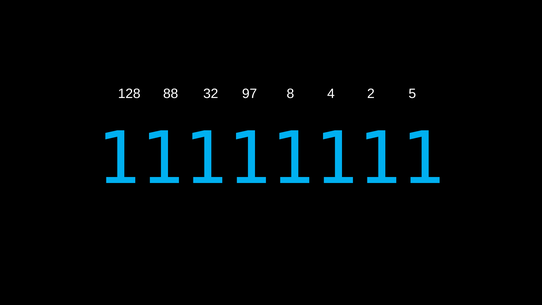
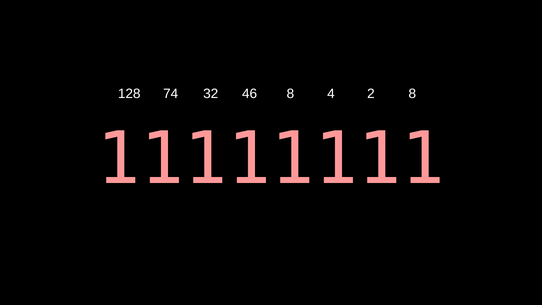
88: 88 -> 74 (171, 94)
97: 97 -> 46 (250, 94)
2 5: 5 -> 8 (412, 94)
11111111 colour: light blue -> pink (271, 159)
